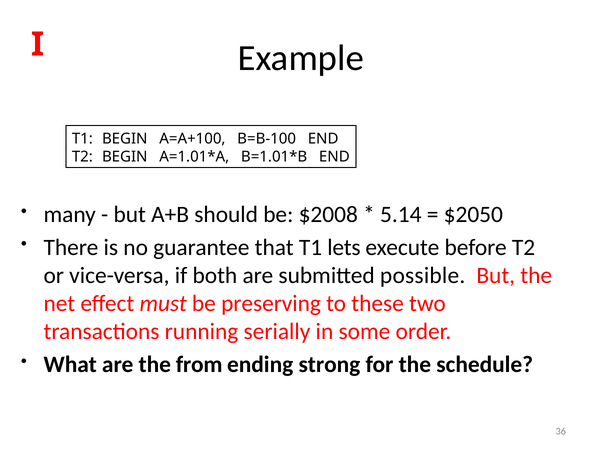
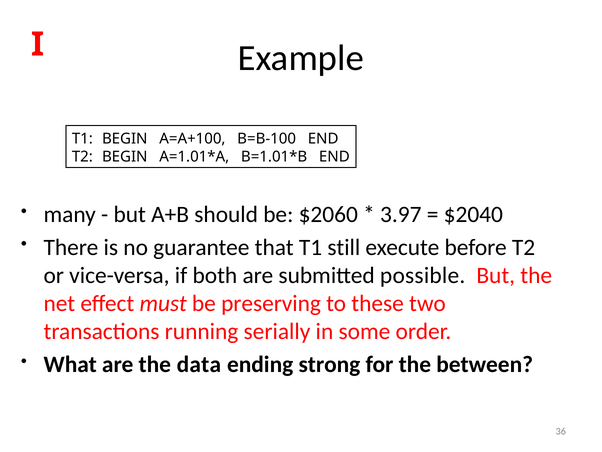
$2008: $2008 -> $2060 (328, 214)
5.14: 5.14 -> 3.97 (401, 214)
$2050: $2050 -> $2040 (473, 214)
lets: lets -> still (344, 247)
from: from -> data (199, 364)
schedule: schedule -> between (485, 364)
